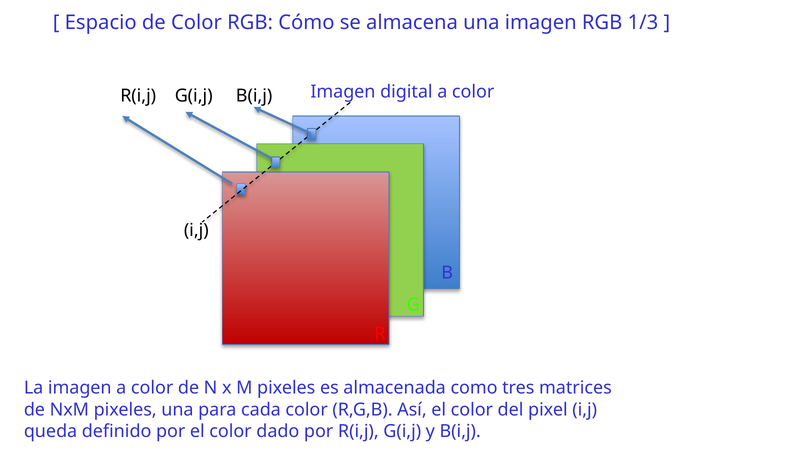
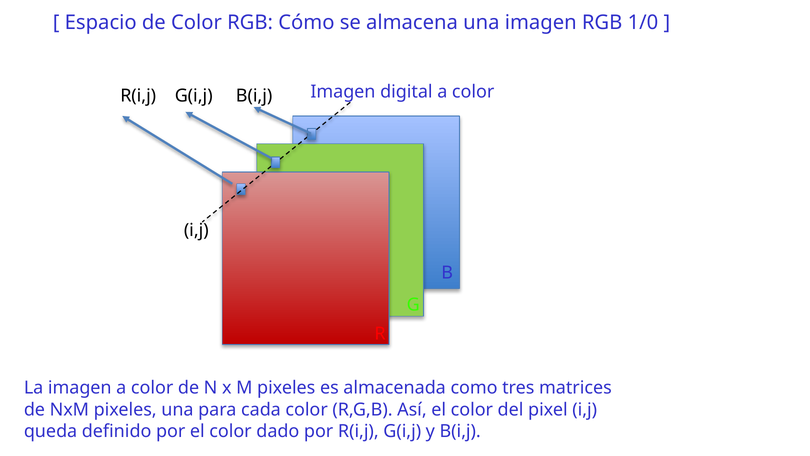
1/3: 1/3 -> 1/0 (643, 23)
